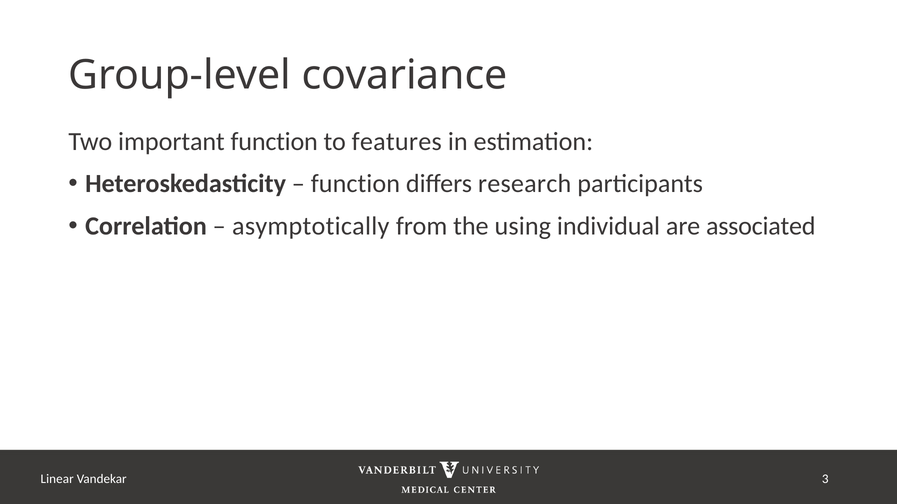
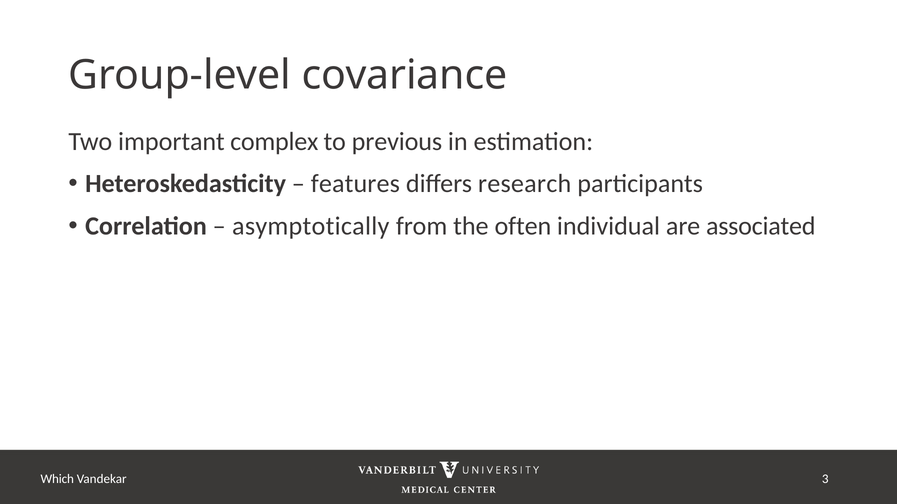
important function: function -> complex (274, 142)
features: features -> previous (397, 142)
function: function -> features (355, 184)
using: using -> often (523, 226)
Linear: Linear -> Which (57, 479)
